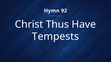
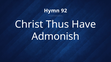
Tempests: Tempests -> Admonish (56, 37)
